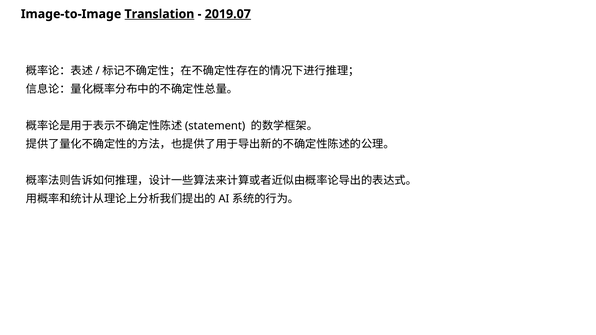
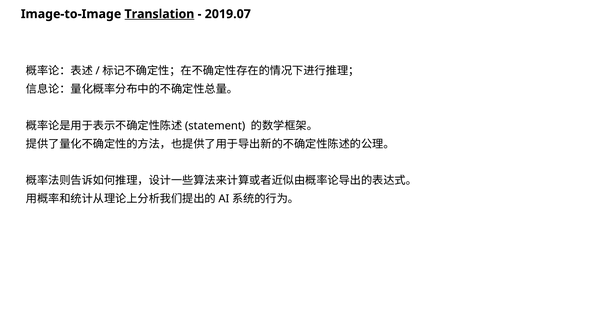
2019.07 underline: present -> none (228, 14)
